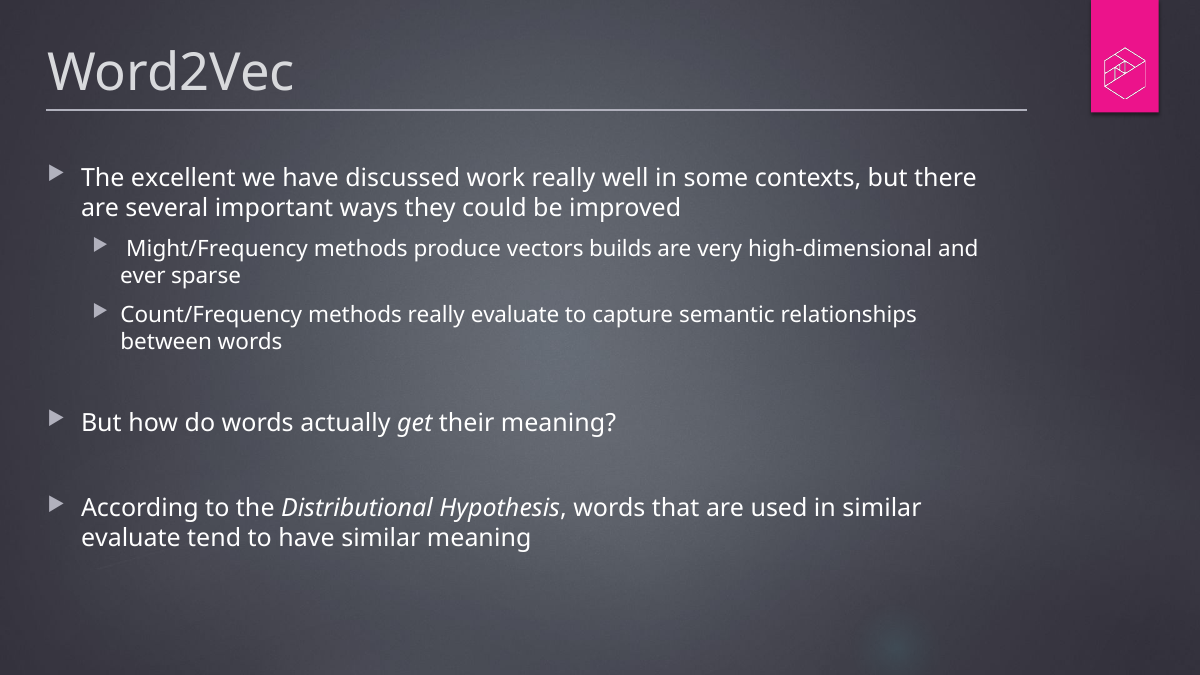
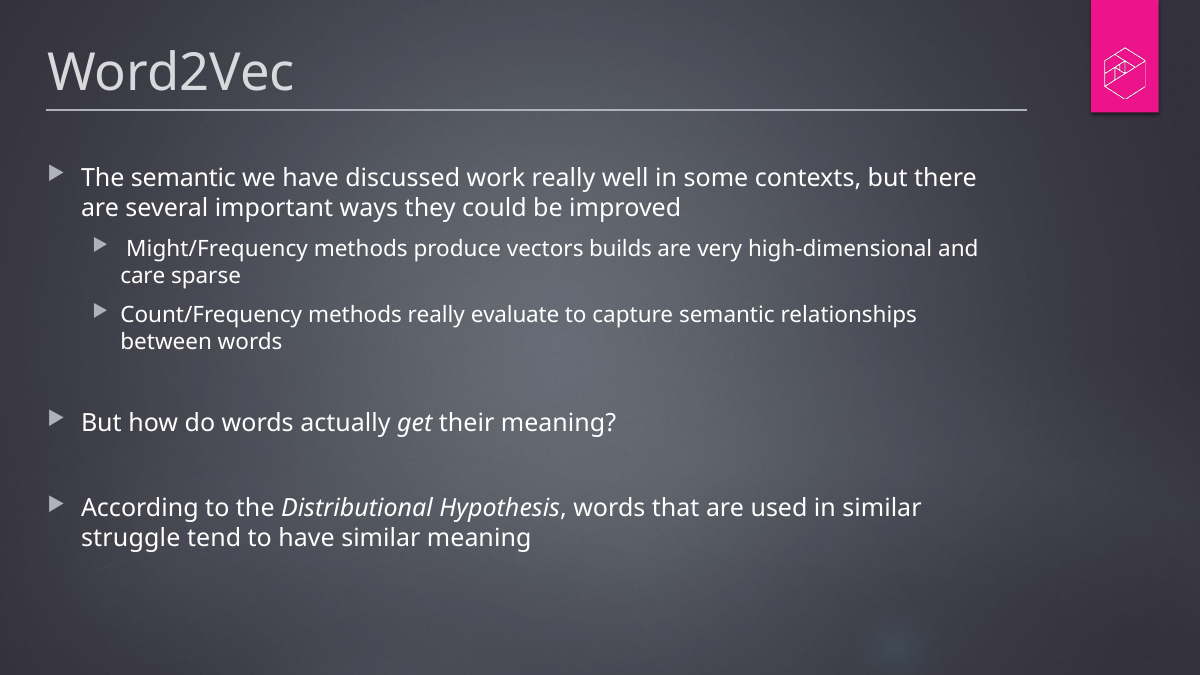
The excellent: excellent -> semantic (183, 178)
ever: ever -> care (143, 276)
evaluate: evaluate -> struggle (131, 538)
